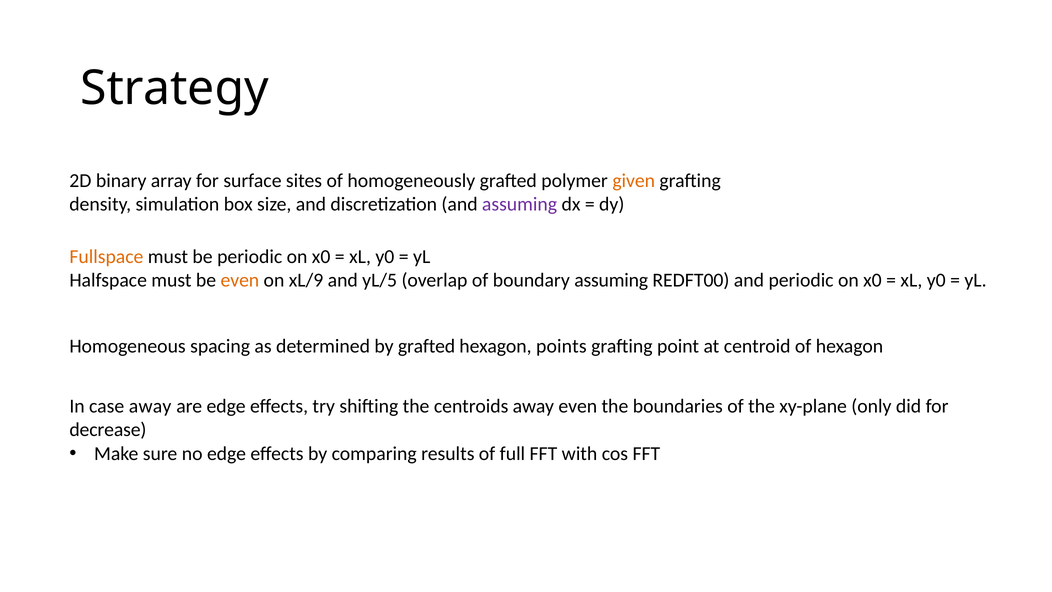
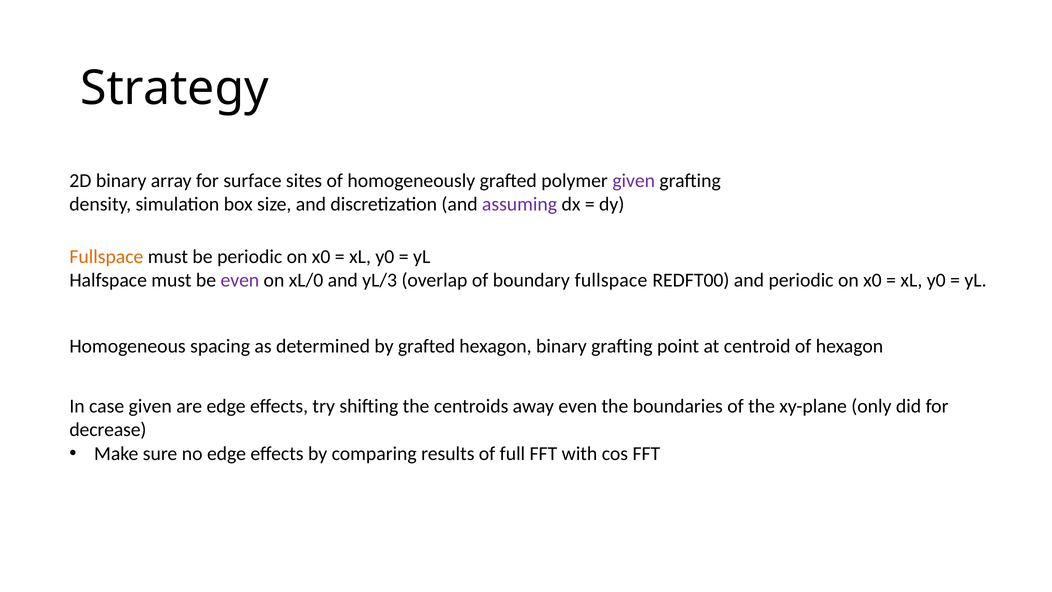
given colour: orange -> purple (634, 181)
even colour: orange -> purple (240, 280)
xL/9: xL/9 -> xL/0 (306, 280)
yL/5: yL/5 -> yL/3 (380, 280)
boundary assuming: assuming -> fullspace (611, 280)
hexagon points: points -> binary (561, 346)
case away: away -> given (150, 406)
